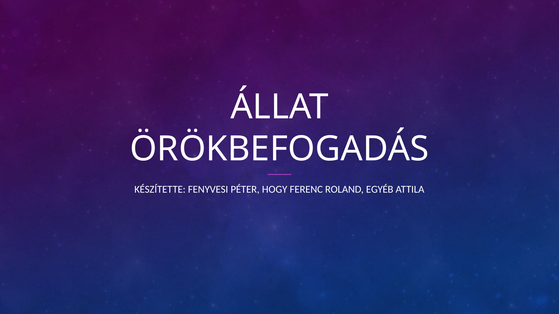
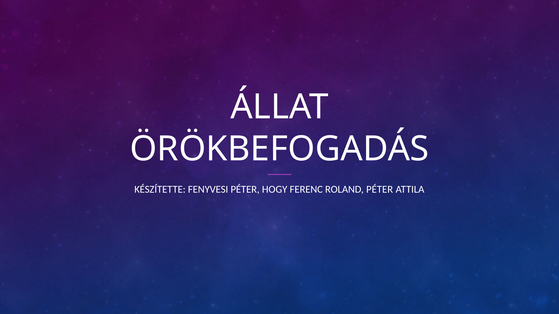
ROLAND EGYÉB: EGYÉB -> PÉTER (380, 190)
